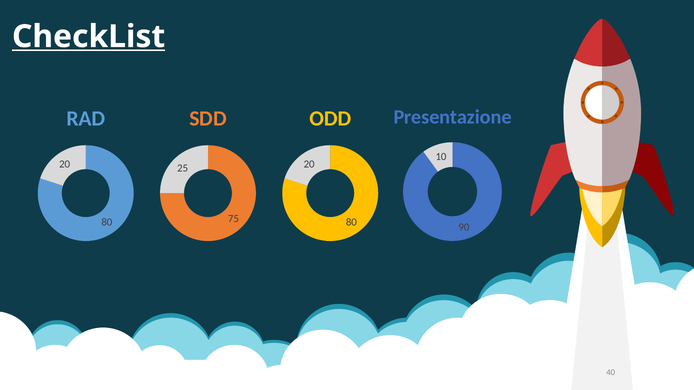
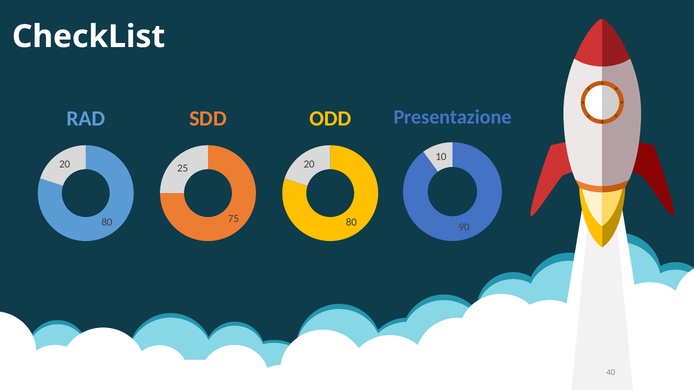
CheckList underline: present -> none (89, 37)
